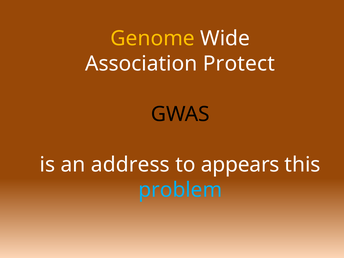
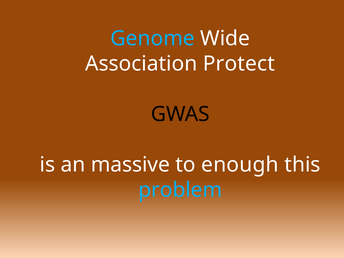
Genome colour: yellow -> light blue (153, 39)
address: address -> massive (130, 165)
appears: appears -> enough (240, 165)
